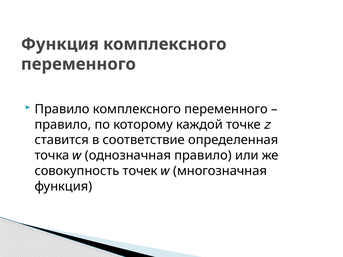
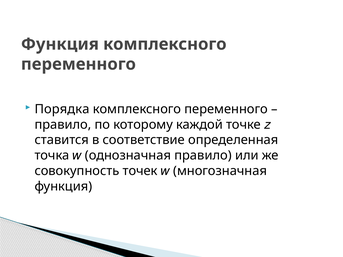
Правило: Правило -> Порядка (62, 109)
